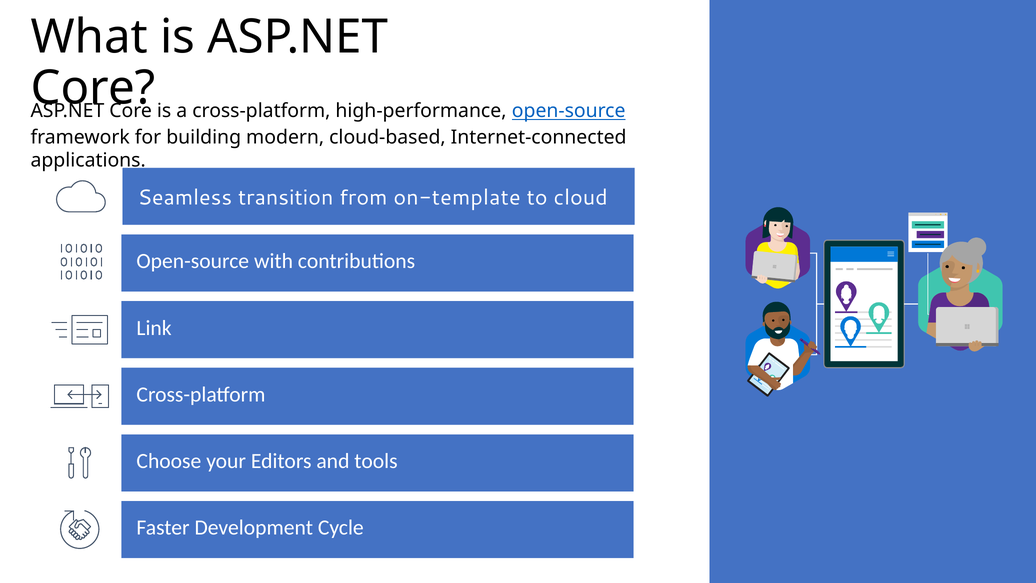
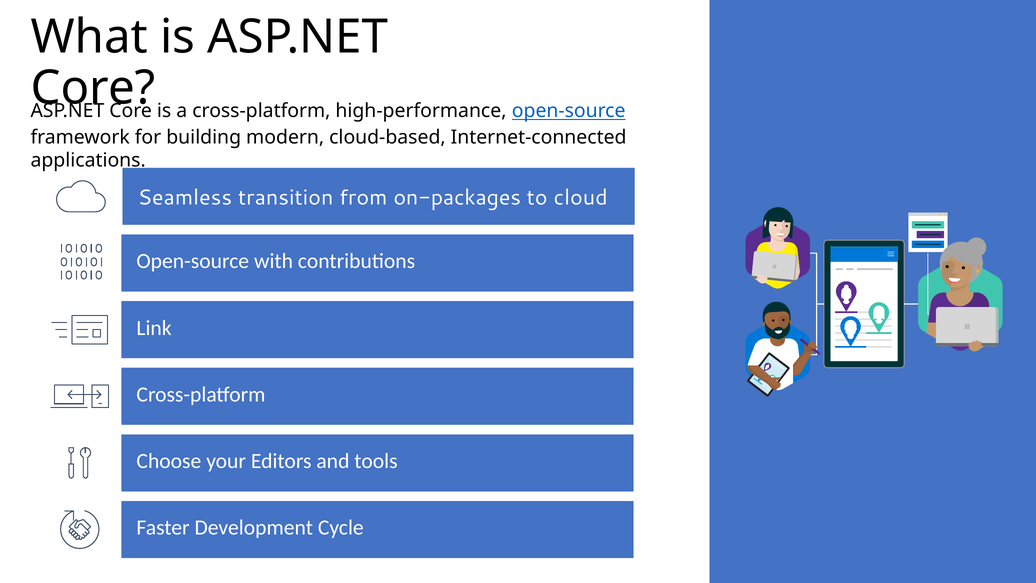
on-template: on-template -> on-packages (457, 197)
